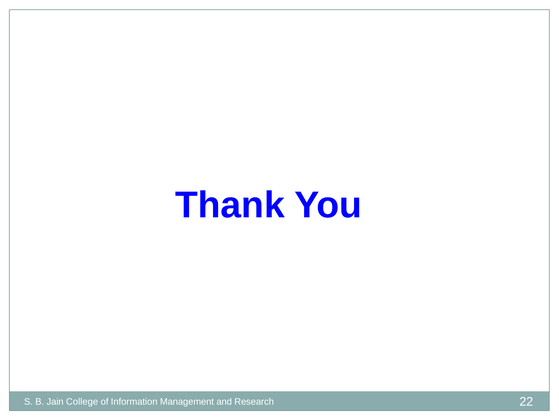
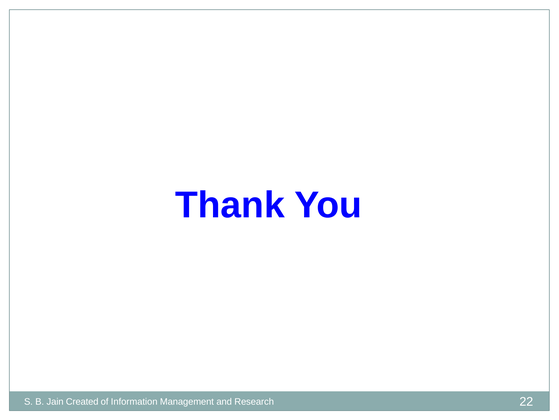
College: College -> Created (82, 401)
